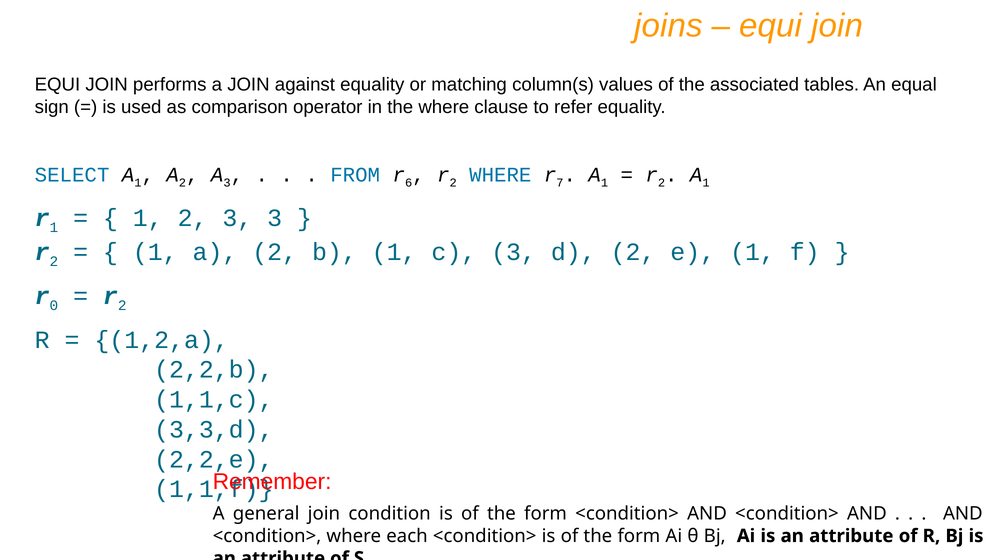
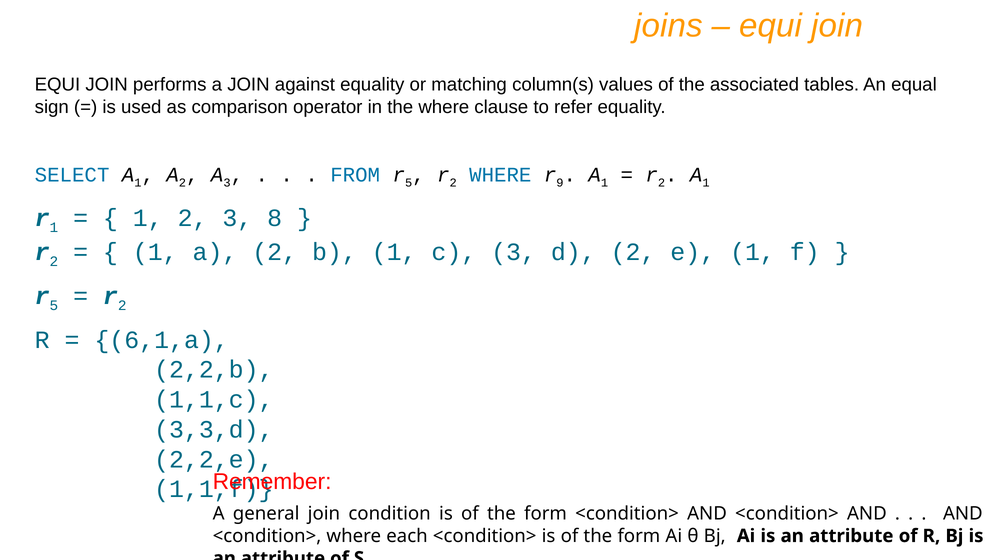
FROM r 6: 6 -> 5 (409, 183)
7: 7 -> 9 (560, 183)
3 3: 3 -> 8 (275, 218)
0: 0 -> 5 (54, 305)
1,2,a: 1,2,a -> 6,1,a (162, 340)
